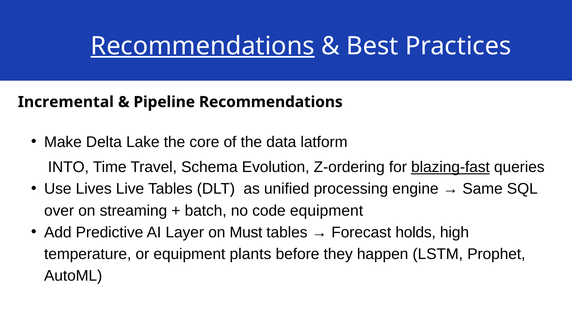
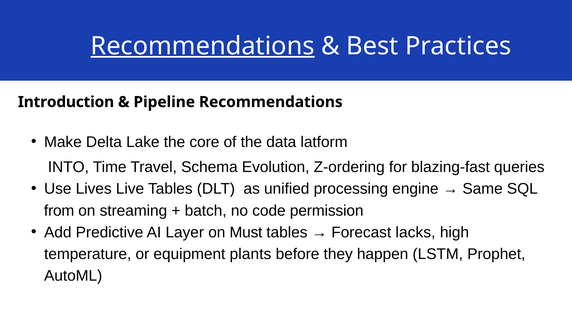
Incremental: Incremental -> Introduction (66, 102)
blazing-fast underline: present -> none (450, 167)
over: over -> from (59, 210)
code equipment: equipment -> permission (327, 210)
holds: holds -> lacks (415, 232)
